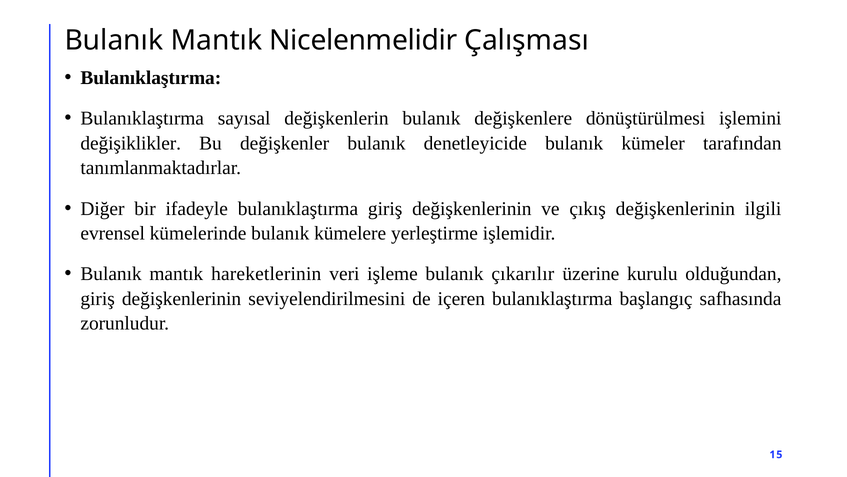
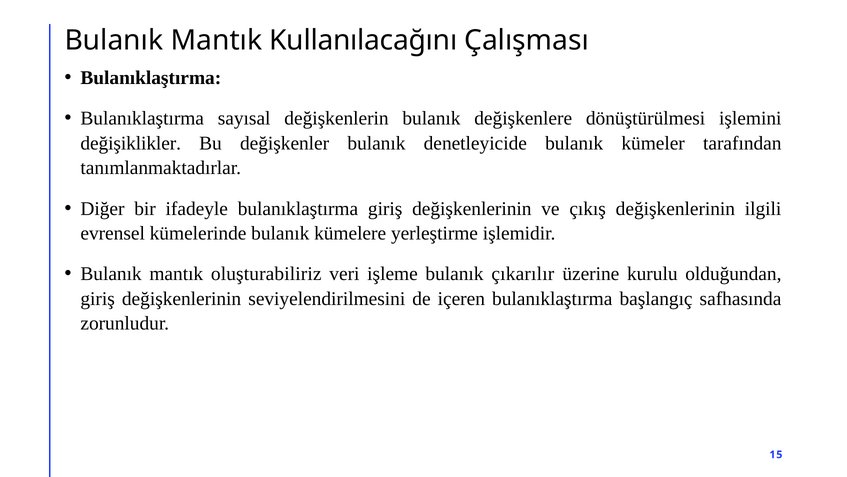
Nicelenmelidir: Nicelenmelidir -> Kullanılacağını (363, 41)
hareketlerinin: hareketlerinin -> oluşturabiliriz (266, 274)
